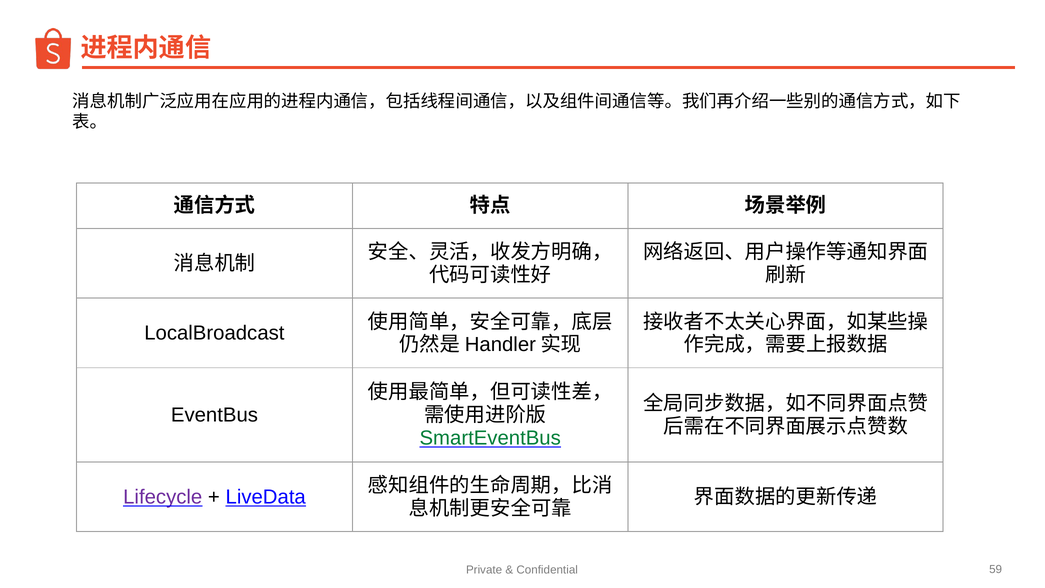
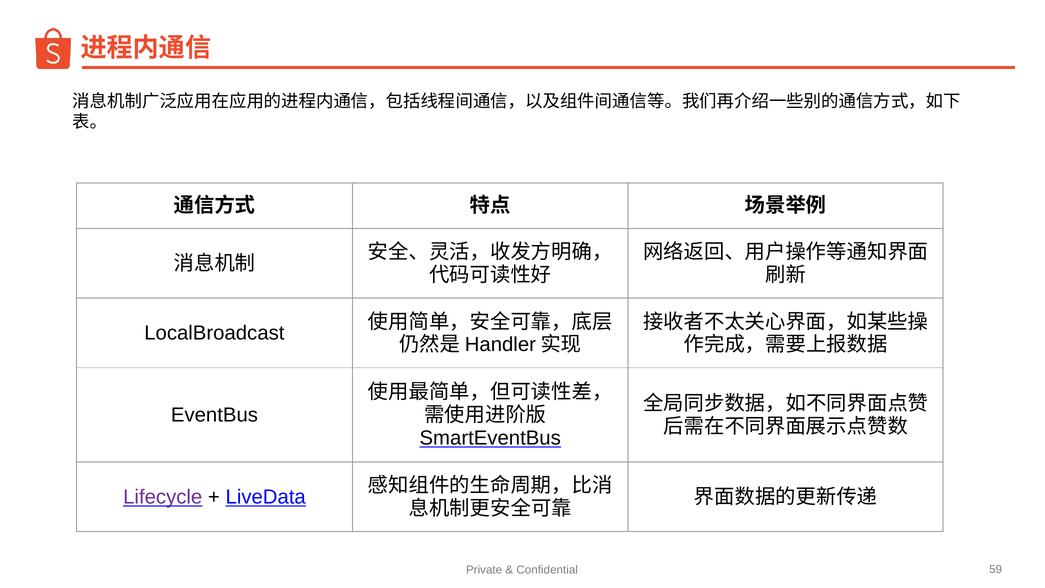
SmartEventBus colour: green -> black (490, 438)
